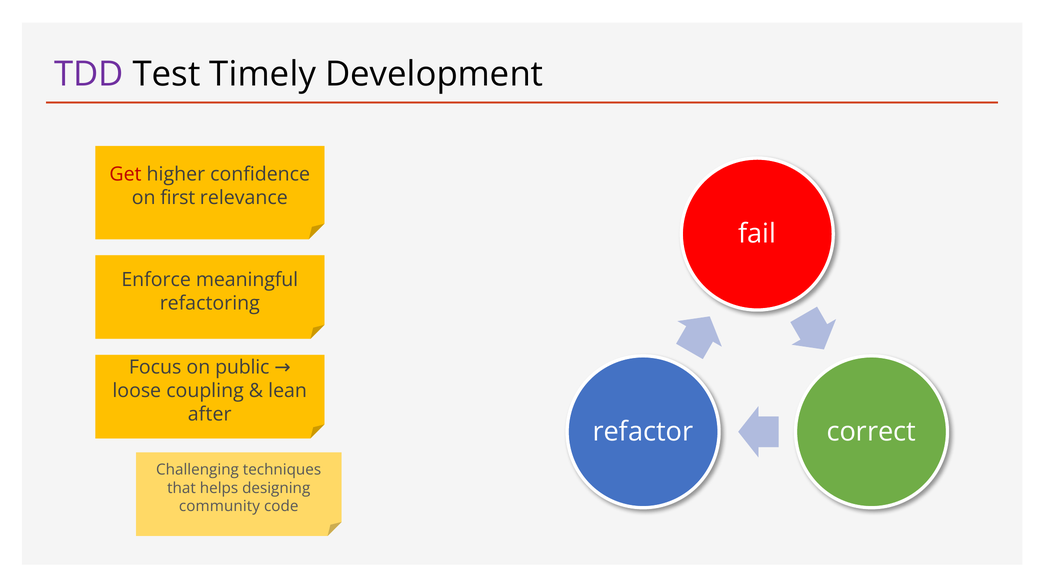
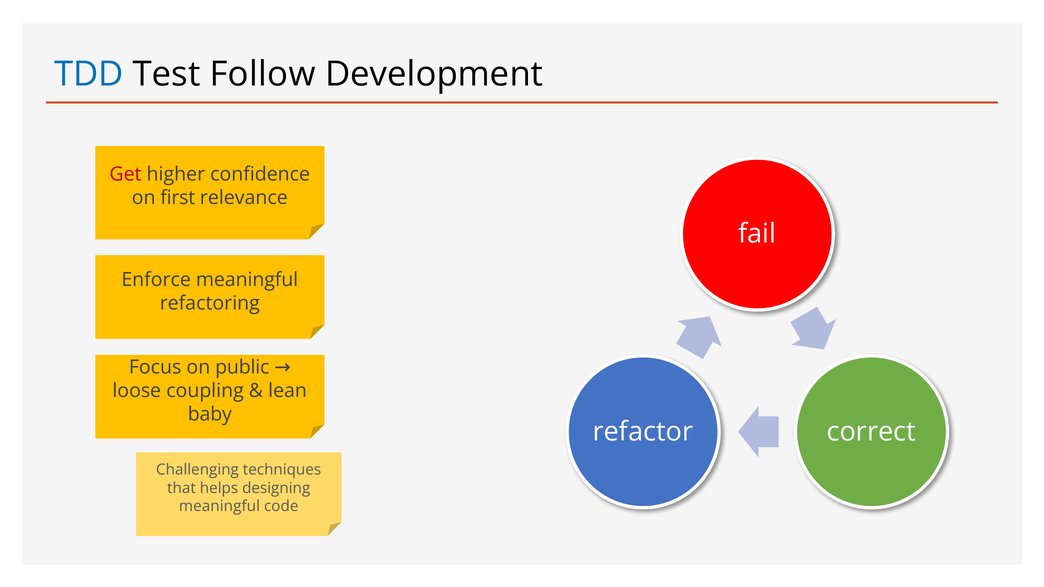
TDD colour: purple -> blue (89, 75)
Timely: Timely -> Follow (263, 75)
after: after -> baby (210, 415)
community: community -> meaningful (219, 507)
